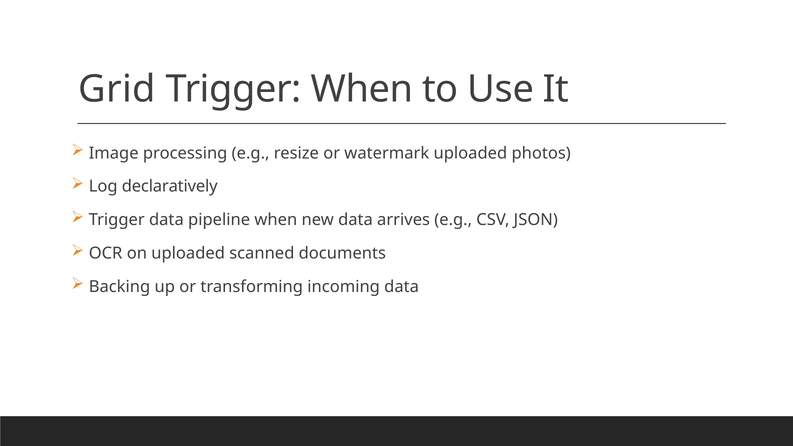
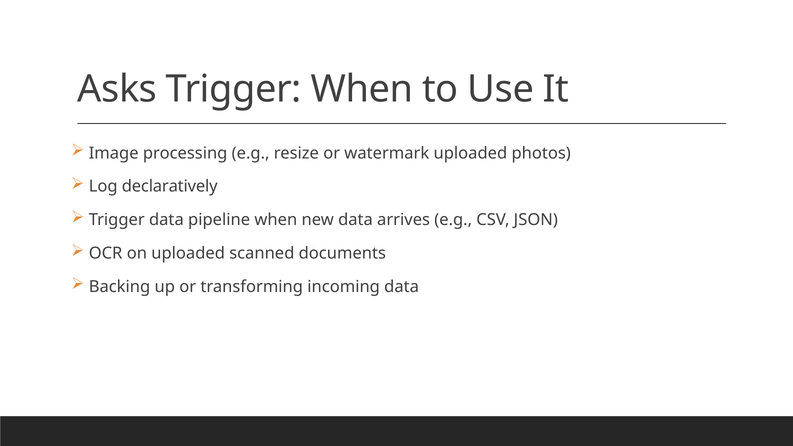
Grid: Grid -> Asks (117, 89)
